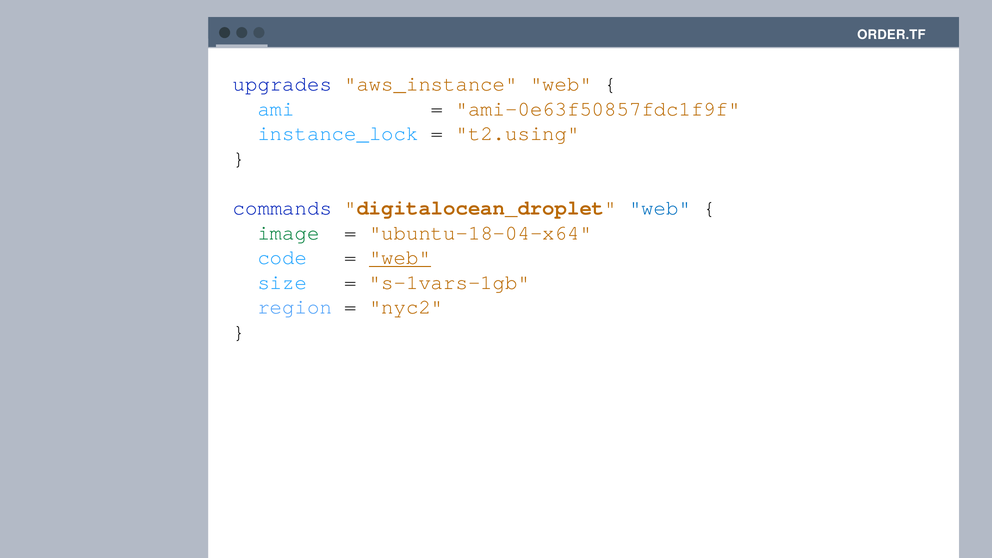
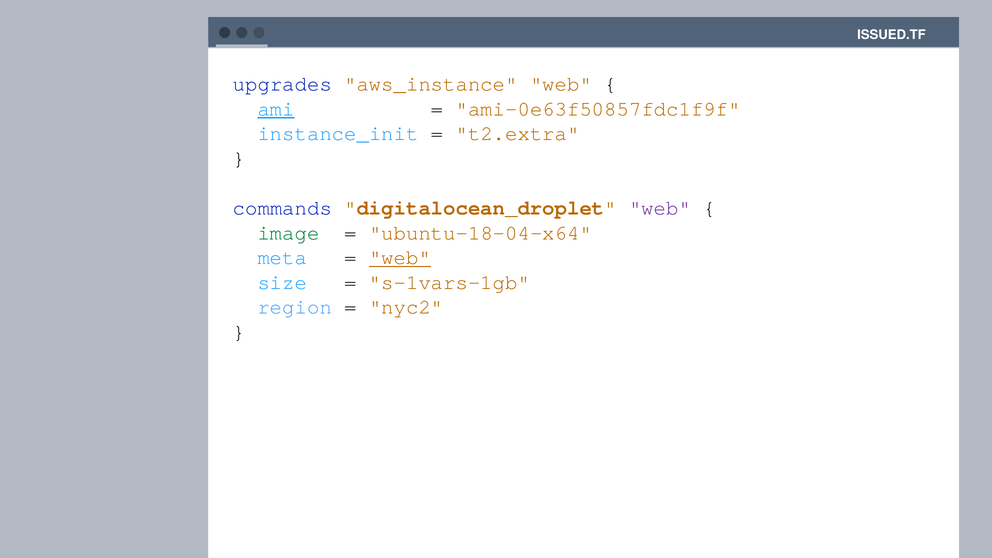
ORDER.TF: ORDER.TF -> ISSUED.TF (892, 35)
ami underline: none -> present (276, 109)
instance_lock: instance_lock -> instance_init (338, 134)
t2.using: t2.using -> t2.extra (518, 134)
web colour: blue -> purple (660, 208)
code: code -> meta (282, 258)
